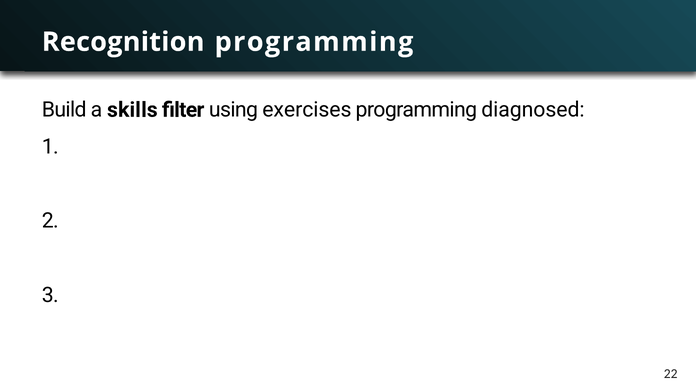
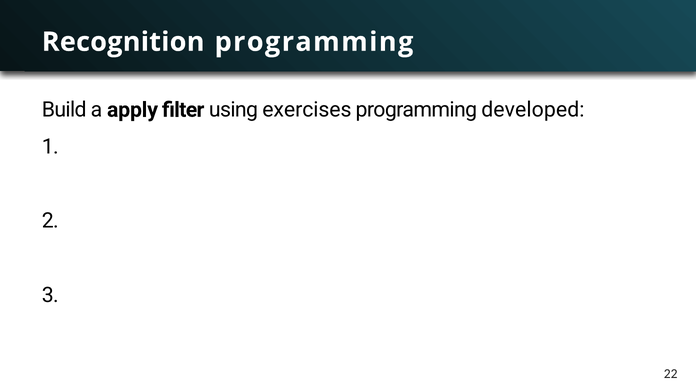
skills: skills -> apply (132, 110)
diagnosed: diagnosed -> developed (533, 110)
